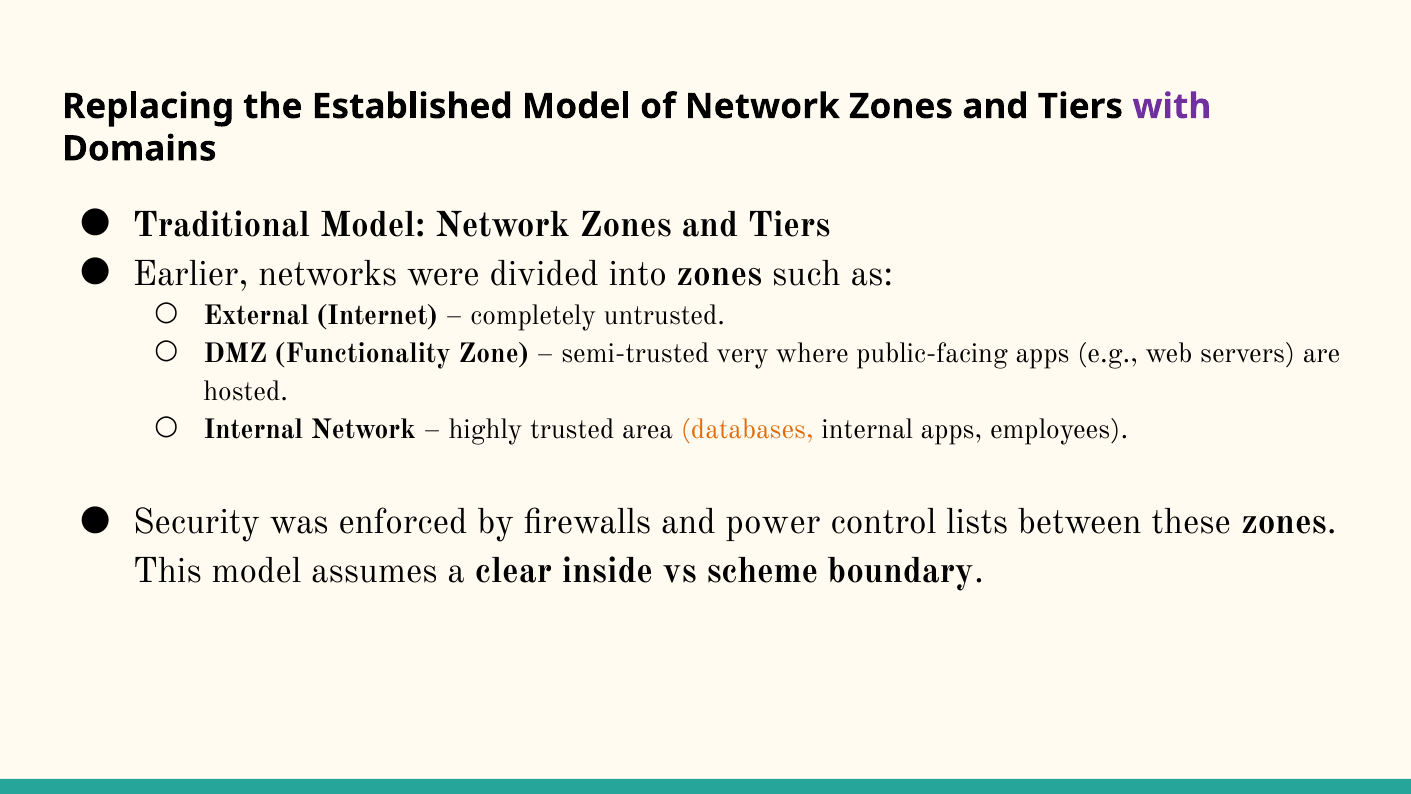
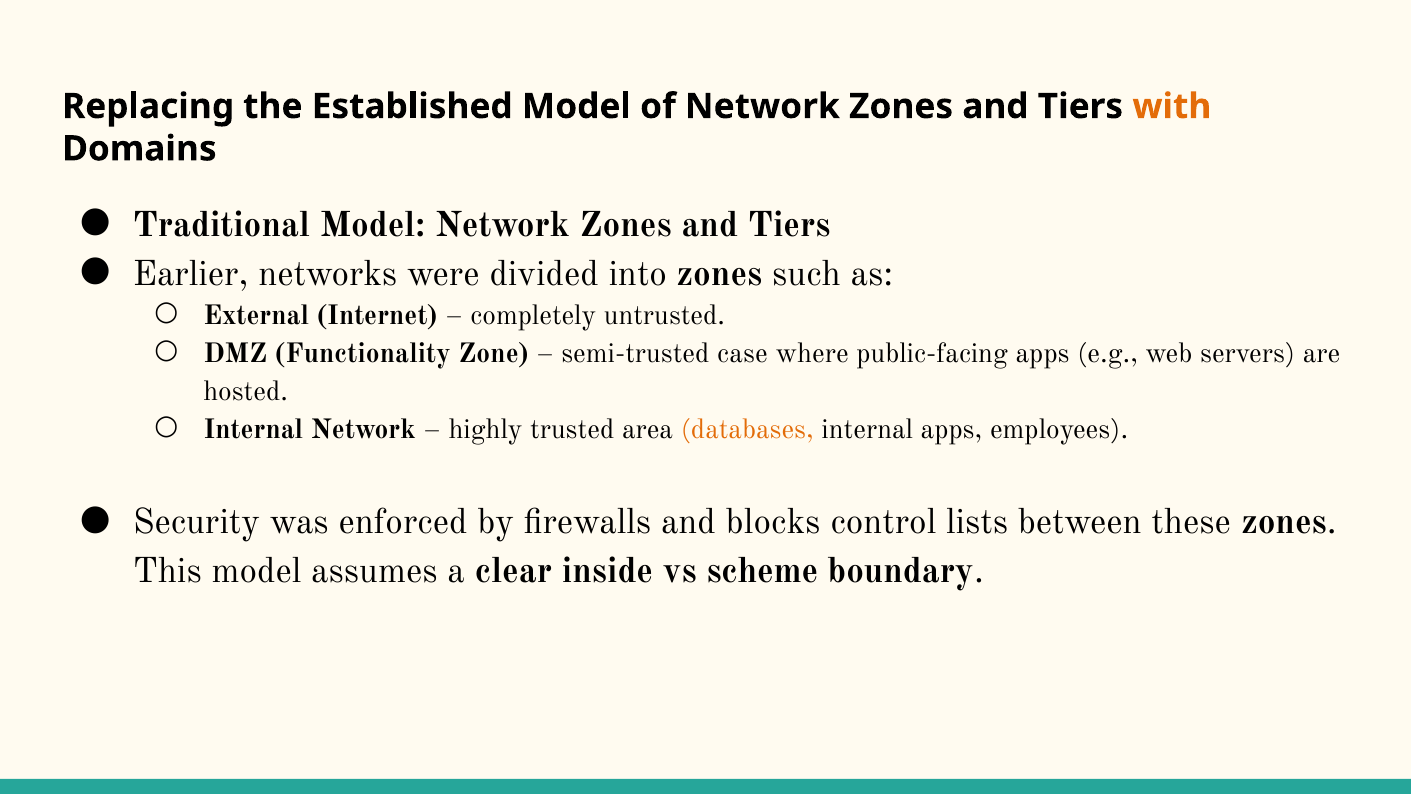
with colour: purple -> orange (1172, 106)
very: very -> case (743, 353)
power: power -> blocks (773, 522)
